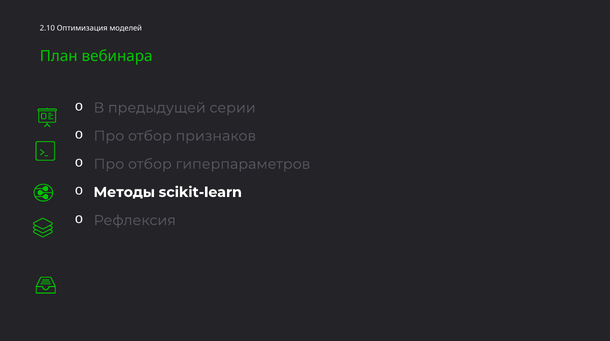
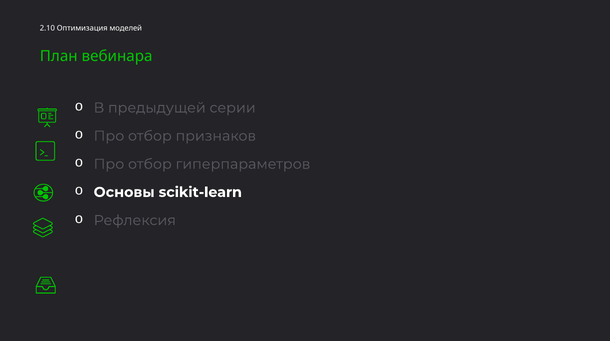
Методы: Методы -> Основы (124, 192)
